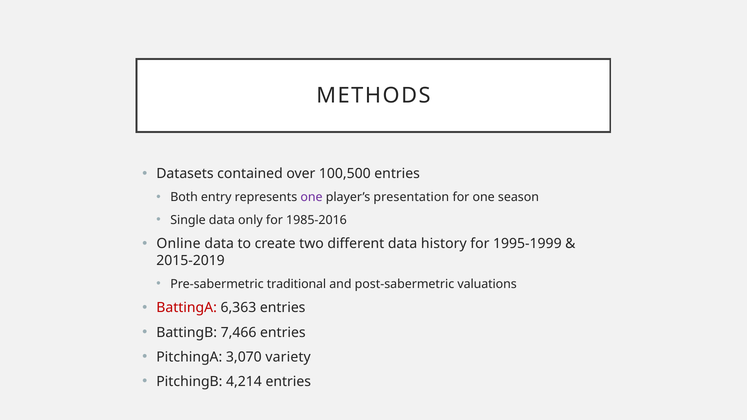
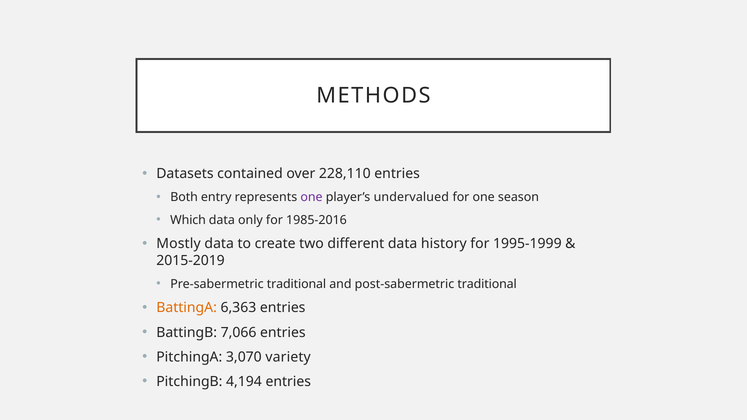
100,500: 100,500 -> 228,110 (345, 174)
presentation: presentation -> undervalued (411, 197)
Single: Single -> Which (188, 220)
Online: Online -> Mostly (179, 244)
post-sabermetric valuations: valuations -> traditional (487, 284)
BattingA colour: red -> orange (187, 308)
7,466: 7,466 -> 7,066 (239, 333)
4,214: 4,214 -> 4,194 (244, 382)
